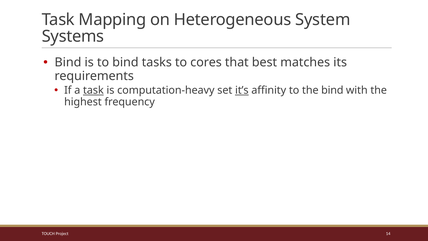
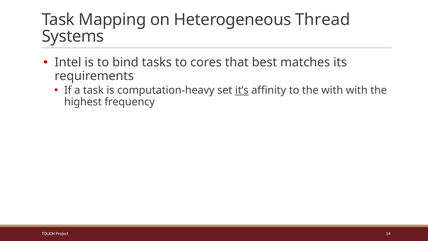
System: System -> Thread (323, 20)
Bind: Bind -> Intel (68, 62)
task underline: present -> none (93, 90)
the bind: bind -> with (332, 90)
